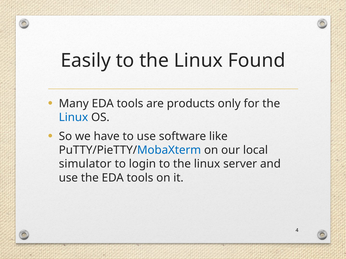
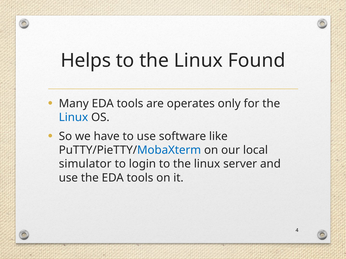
Easily: Easily -> Helps (86, 61)
products: products -> operates (191, 104)
